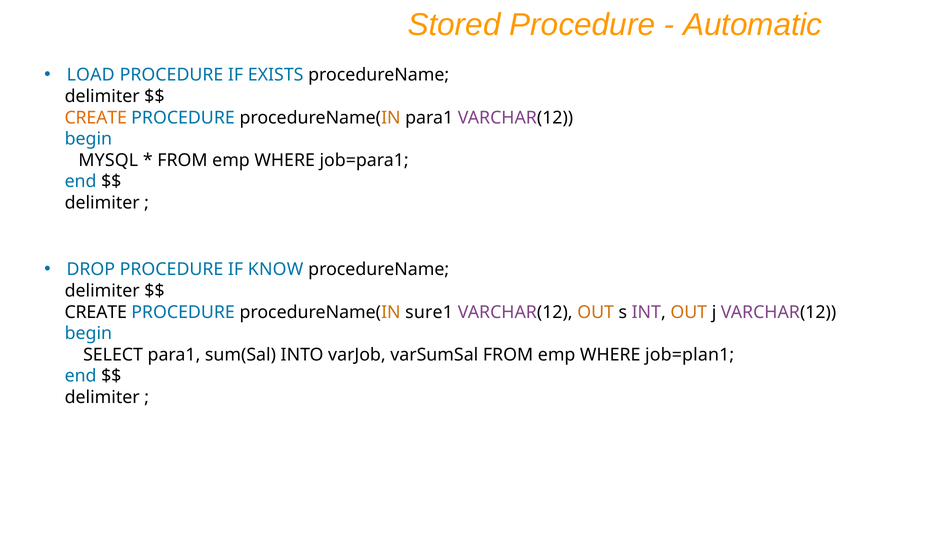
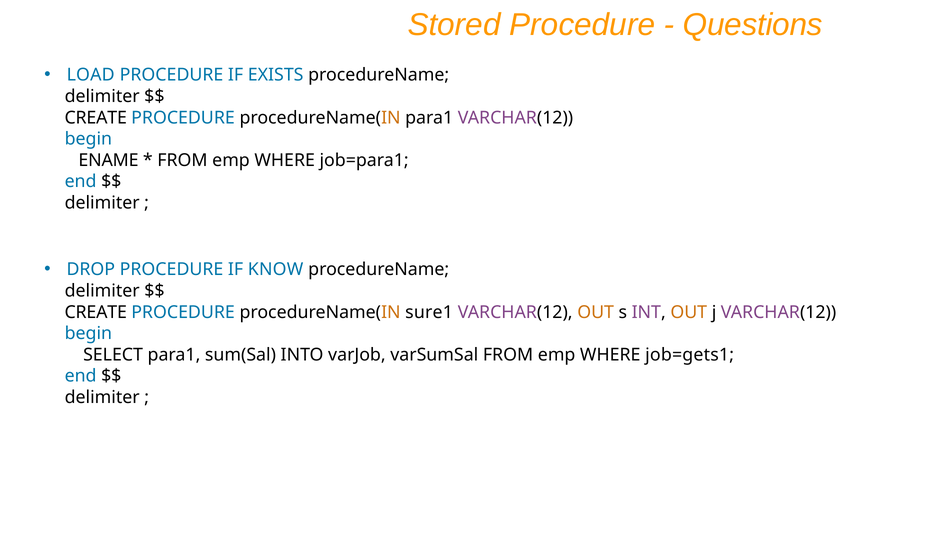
Automatic: Automatic -> Questions (753, 25)
CREATE colour: orange -> black (96, 118)
MYSQL: MYSQL -> ENAME (108, 160)
job=plan1: job=plan1 -> job=gets1 (690, 355)
